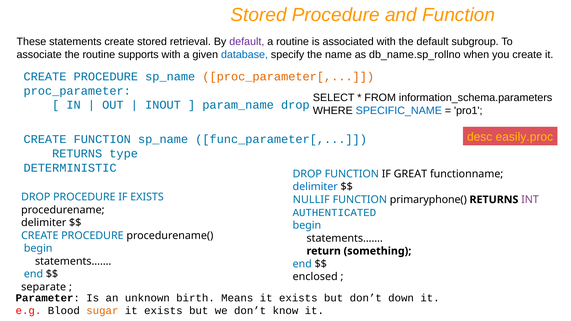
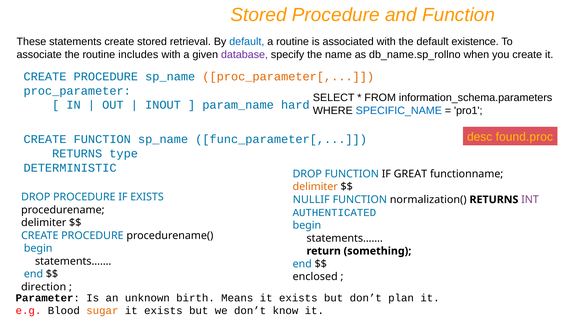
default colour: purple -> blue (247, 42)
subgroup: subgroup -> existence (475, 42)
supports: supports -> includes (138, 55)
database colour: blue -> purple (244, 55)
param_name drop: drop -> hard (295, 105)
easily.proc: easily.proc -> found.proc (524, 137)
delimiter colour: blue -> orange (315, 187)
primaryphone(: primaryphone( -> normalization( (428, 200)
separate: separate -> direction (44, 287)
down: down -> plan (401, 298)
